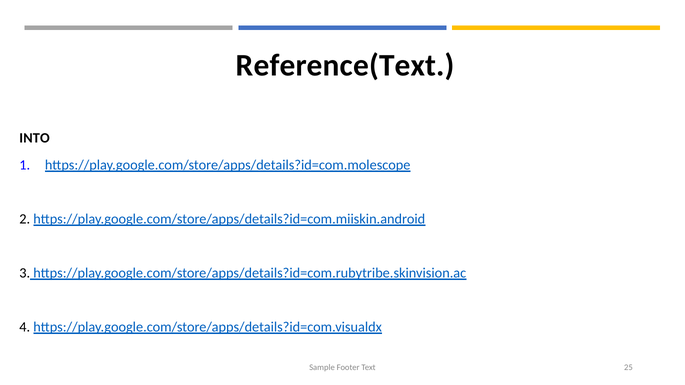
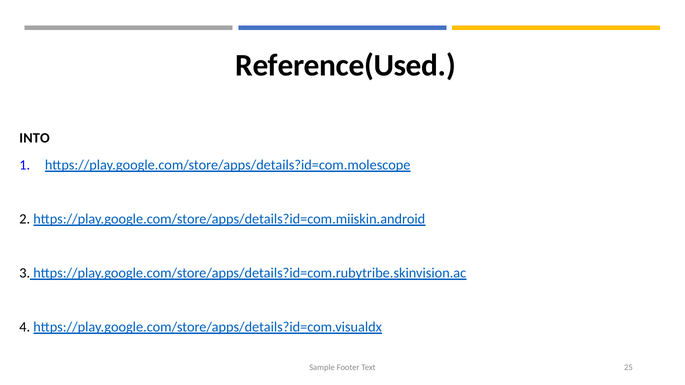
Reference(Text: Reference(Text -> Reference(Used (345, 66)
